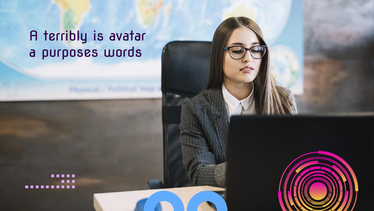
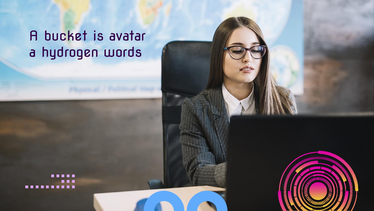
terribly: terribly -> bucket (66, 36)
purposes: purposes -> hydrogen (70, 52)
